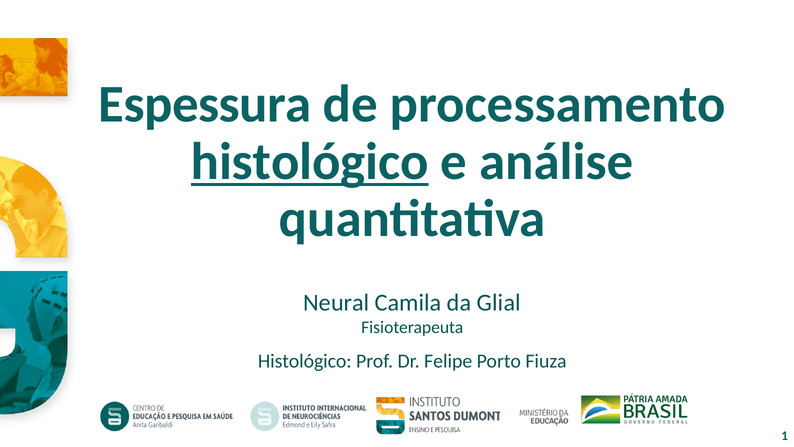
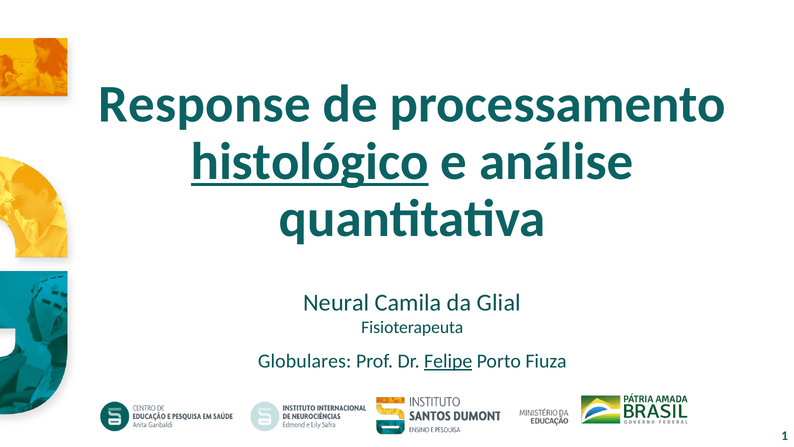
Espessura: Espessura -> Response (204, 104)
Histológico: Histológico -> Globulares (305, 361)
Felipe underline: none -> present (448, 361)
